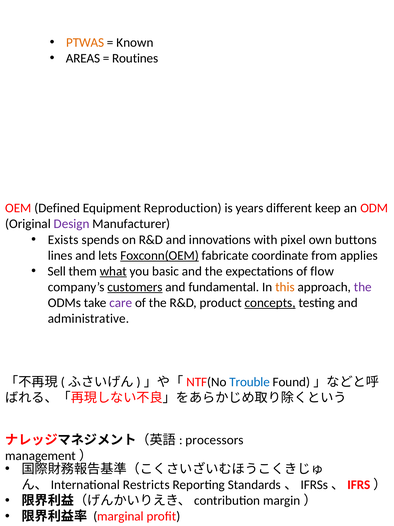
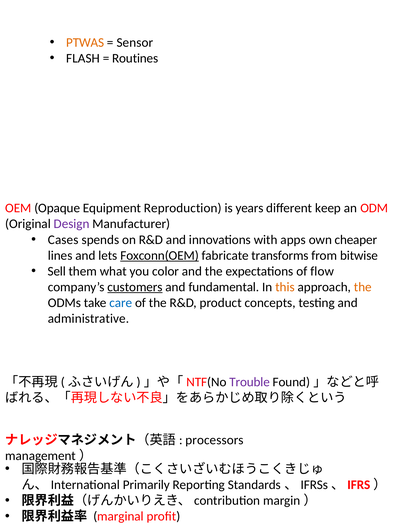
Known: Known -> Sensor (135, 42)
AREAS: AREAS -> FLASH (83, 58)
Defined: Defined -> Opaque (57, 208)
Exists: Exists -> Cases (63, 239)
pixel: pixel -> apps (293, 239)
buttons: buttons -> cheaper (356, 239)
coordinate: coordinate -> transforms (280, 255)
applies: applies -> bitwise (359, 255)
what underline: present -> none (113, 271)
basic: basic -> color (166, 271)
the colour: purple -> orange (363, 287)
care colour: purple -> blue (121, 302)
concepts underline: present -> none (270, 302)
Trouble colour: blue -> purple (250, 382)
Restricts: Restricts -> Primarily (146, 484)
